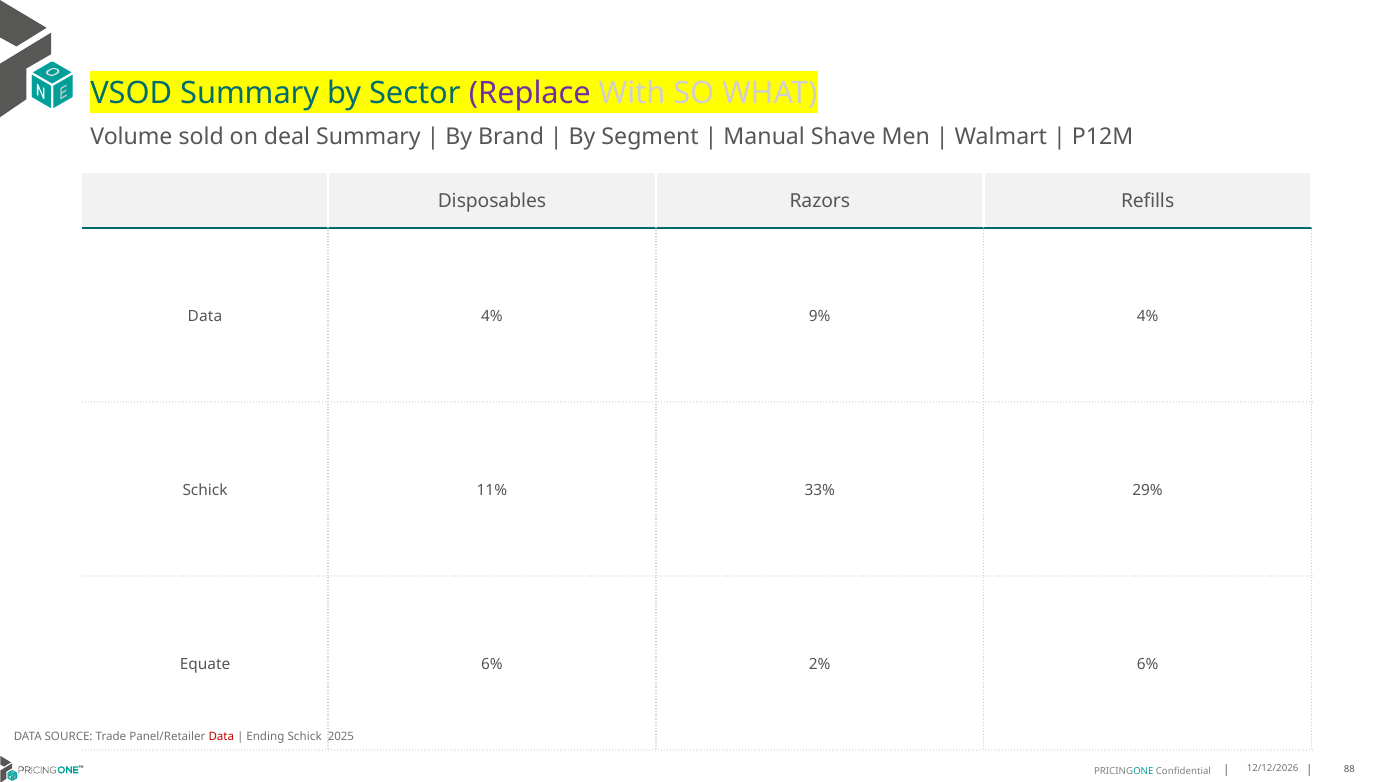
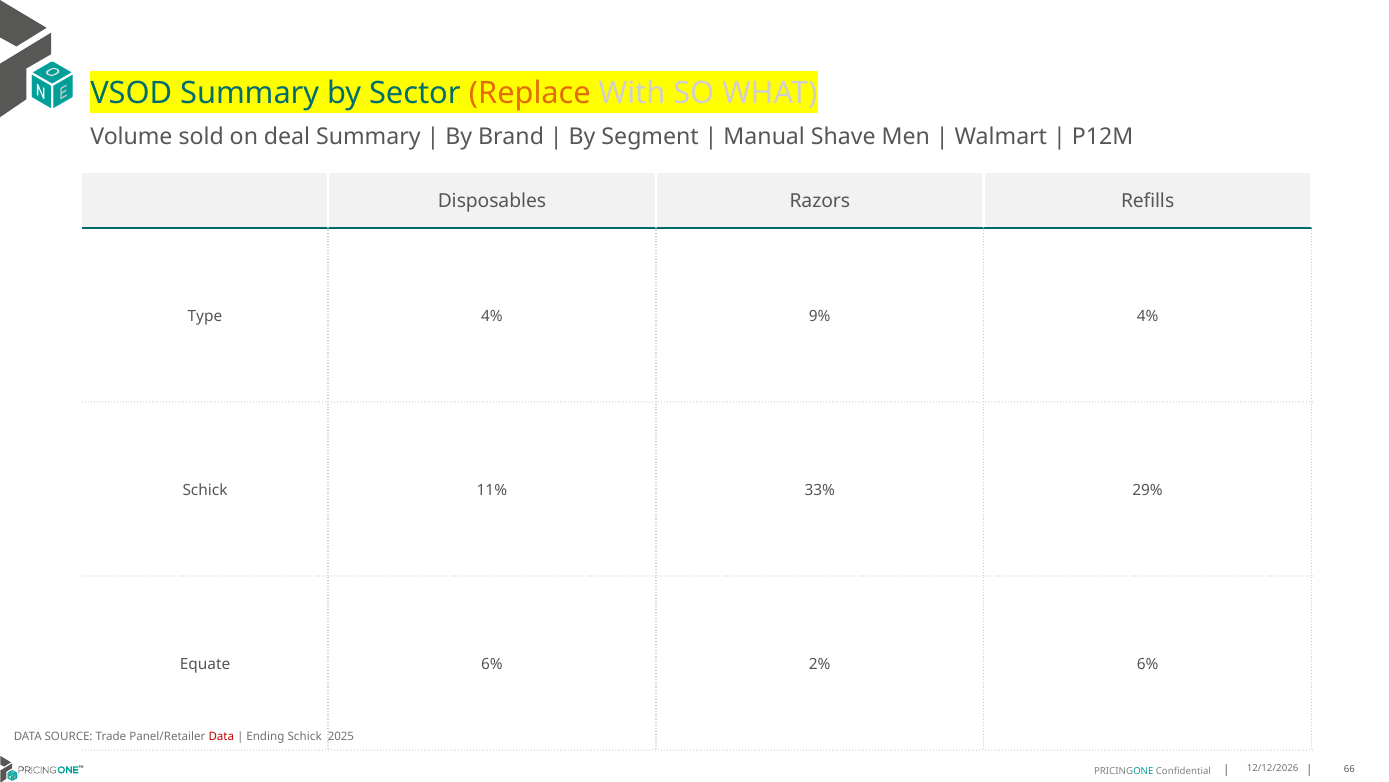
Replace colour: purple -> orange (530, 93)
Data: Data -> Type (205, 316)
88: 88 -> 66 (1349, 768)
